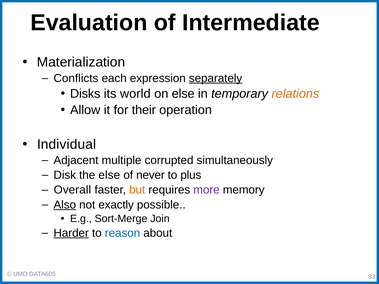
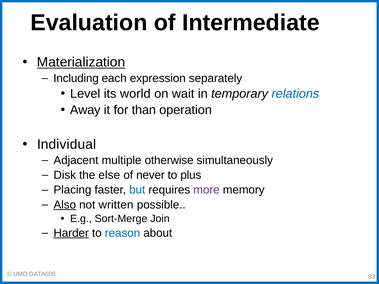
Materialization underline: none -> present (81, 62)
Conflicts: Conflicts -> Including (76, 78)
separately underline: present -> none (216, 78)
Disks: Disks -> Level (85, 94)
on else: else -> wait (183, 94)
relations colour: orange -> blue (295, 94)
Allow: Allow -> Away (85, 110)
their: their -> than (144, 110)
corrupted: corrupted -> otherwise (169, 160)
Overall: Overall -> Placing (72, 190)
but colour: orange -> blue (137, 190)
exactly: exactly -> written (116, 205)
